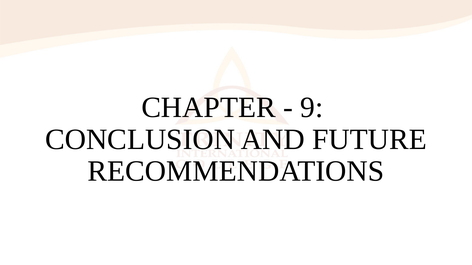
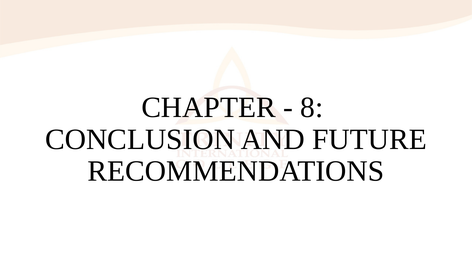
9: 9 -> 8 (312, 108)
